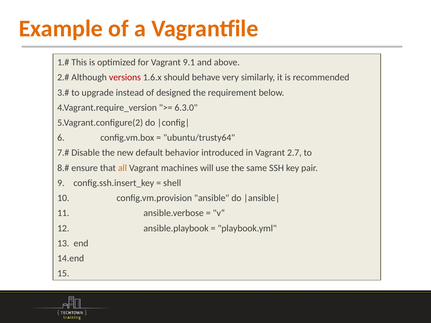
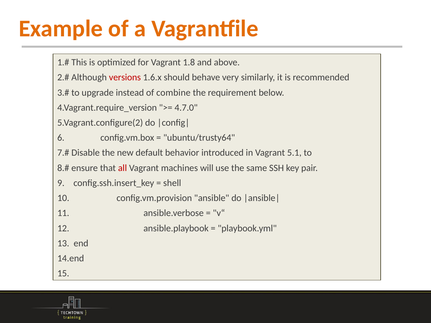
9.1: 9.1 -> 1.8 (189, 62)
designed: designed -> combine (173, 93)
6.3.0: 6.3.0 -> 4.7.0 (186, 108)
2.7: 2.7 -> 5.1 (294, 153)
all colour: orange -> red (122, 168)
